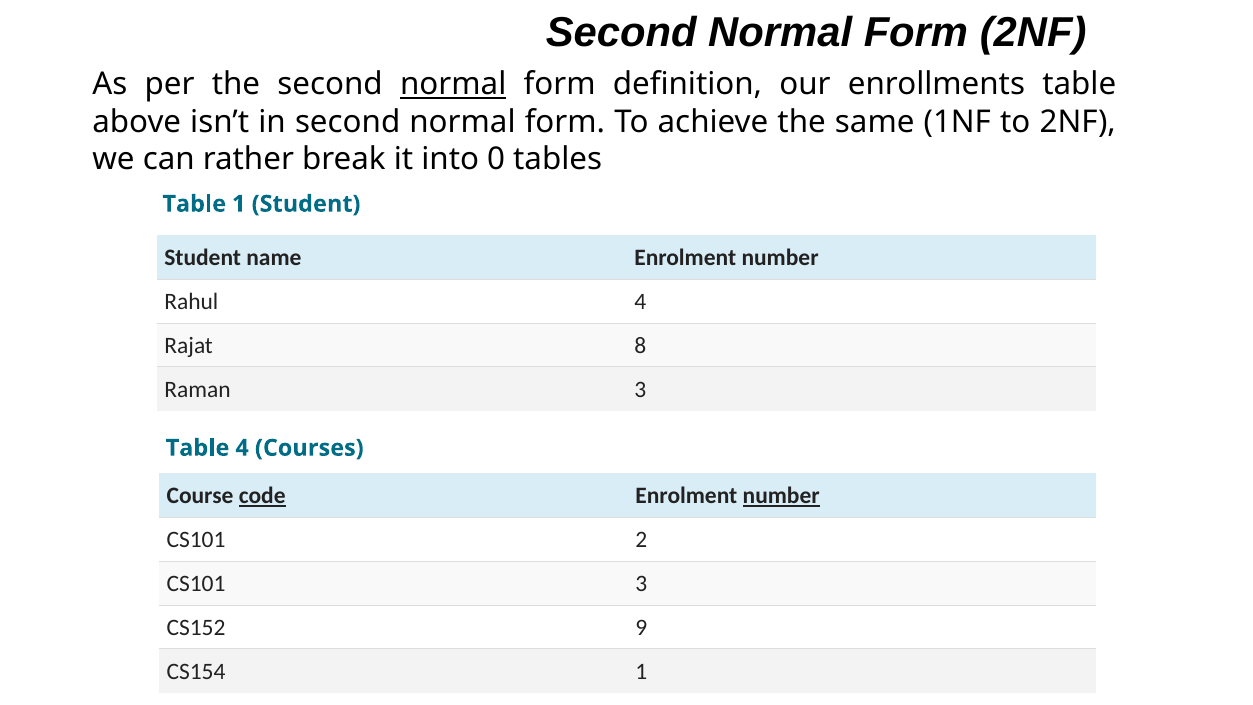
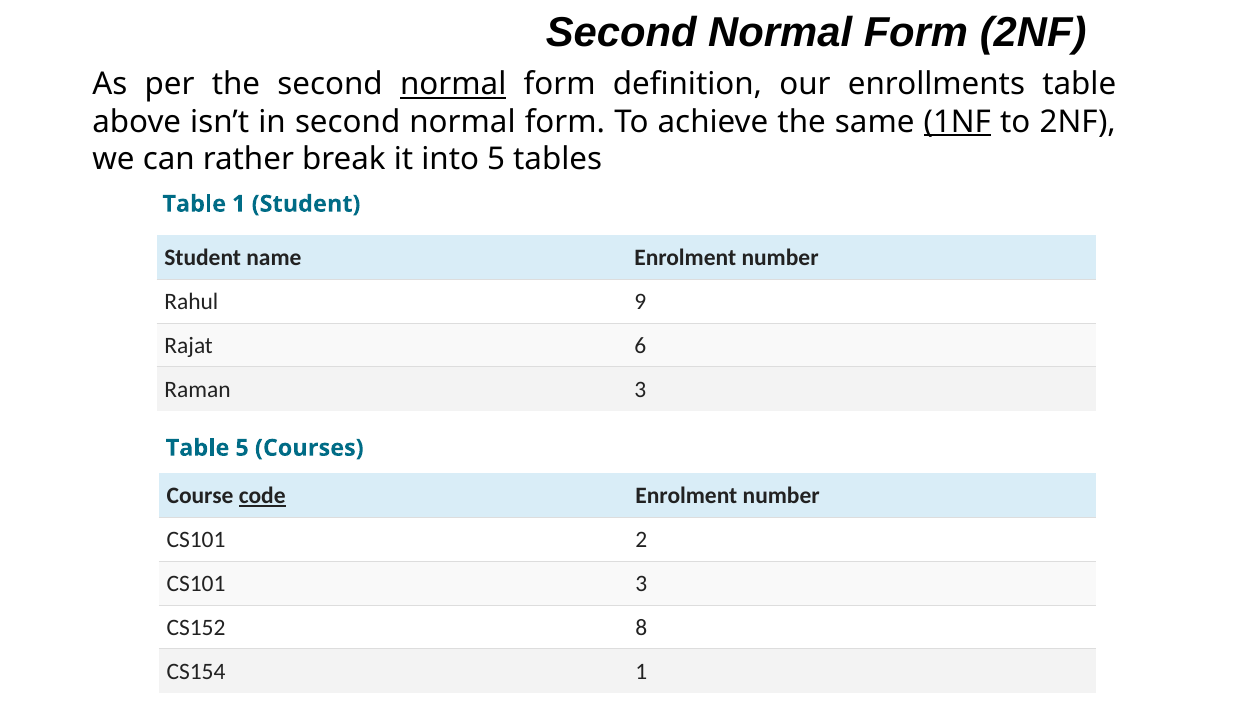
1NF underline: none -> present (957, 122)
into 0: 0 -> 5 (496, 160)
Rahul 4: 4 -> 9 (640, 302)
8: 8 -> 6 (640, 345)
Table 4: 4 -> 5 (242, 448)
number underline: present -> none (781, 496)
9: 9 -> 8 (641, 627)
